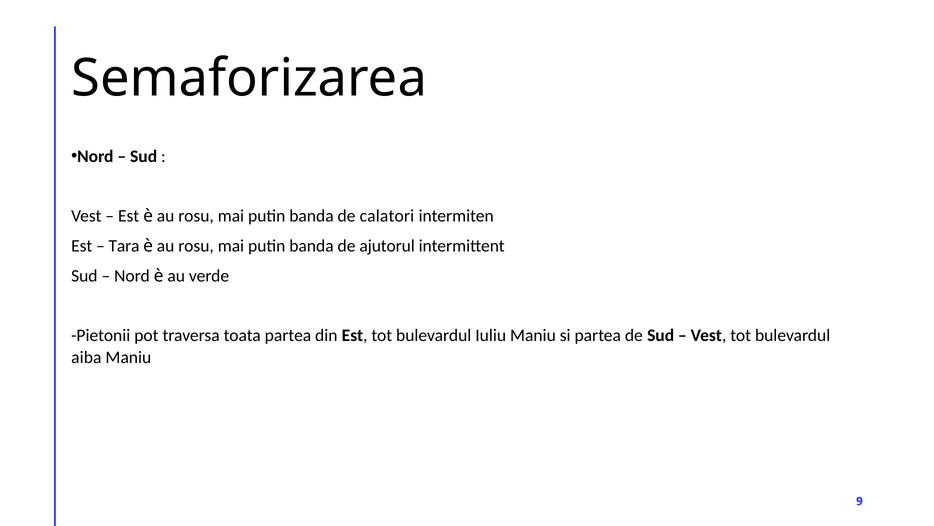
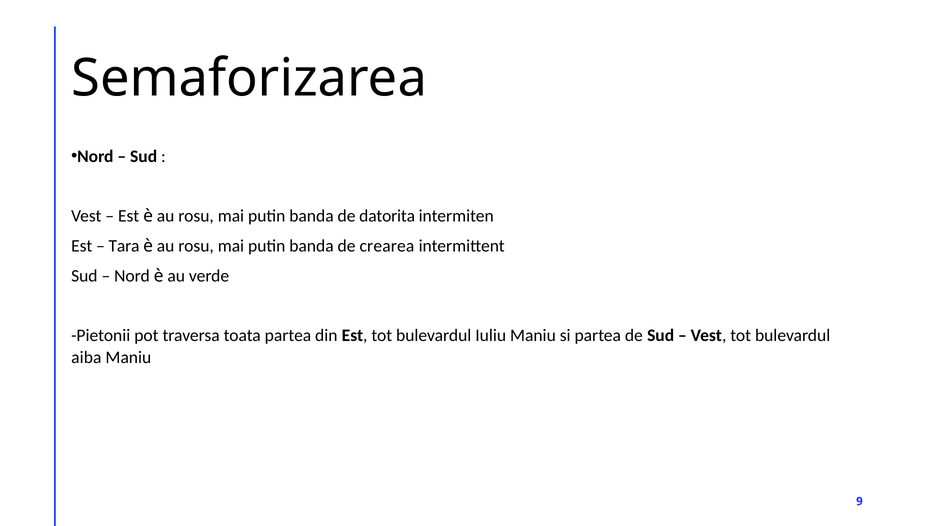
calatori: calatori -> datorita (387, 216)
ajutorul: ajutorul -> crearea (387, 246)
